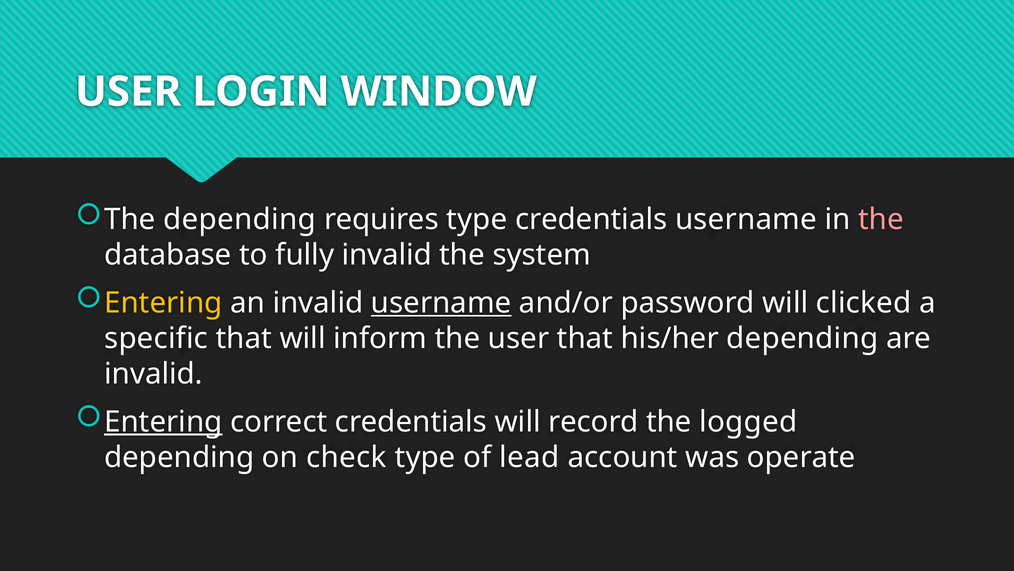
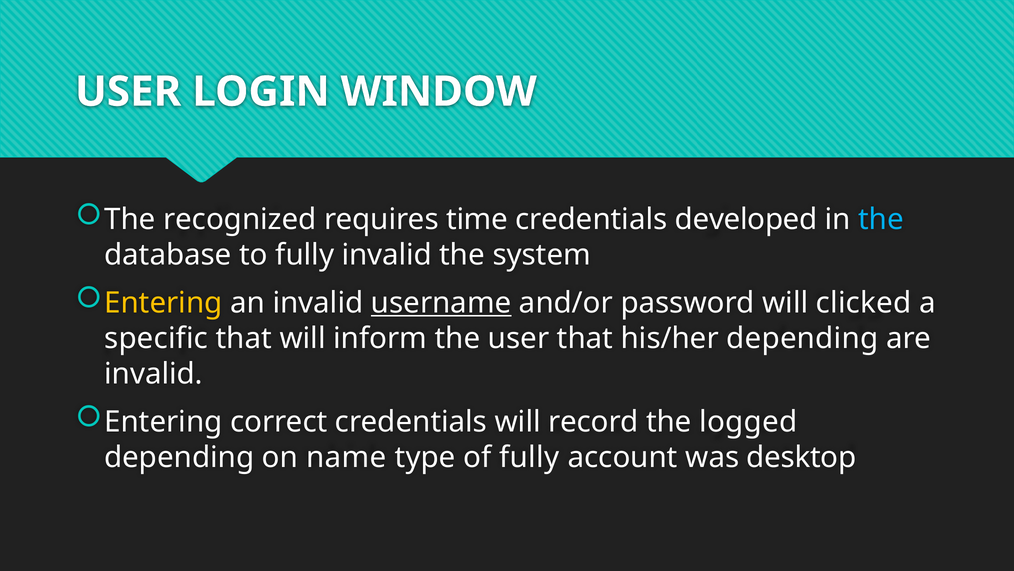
The depending: depending -> recognized (240, 219)
requires type: type -> time (477, 219)
credentials username: username -> developed (746, 219)
the colour: pink -> light blue (881, 219)
Entering underline: present -> none (163, 421)
check: check -> name (346, 457)
of lead: lead -> fully (529, 457)
operate: operate -> desktop (801, 457)
